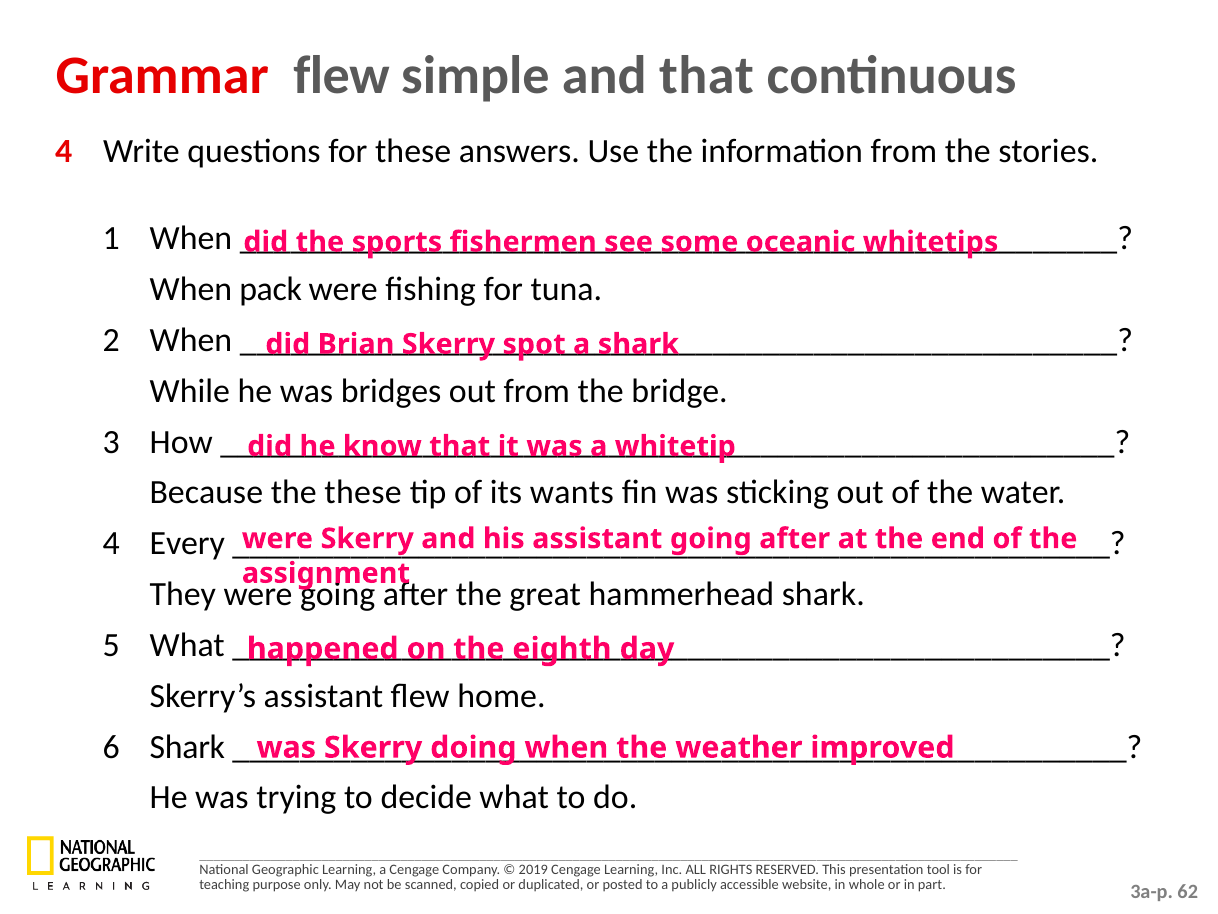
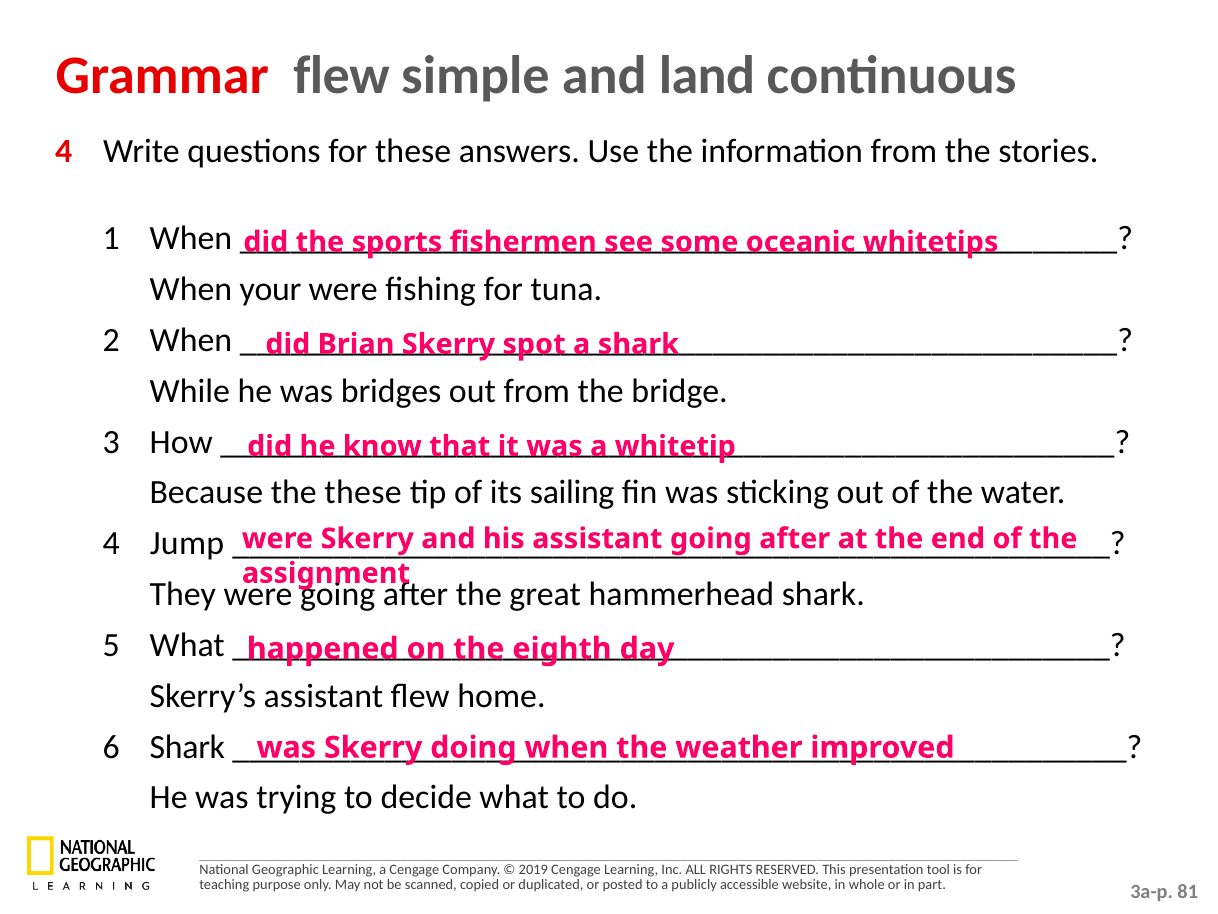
and that: that -> land (707, 76)
pack: pack -> your (271, 289)
wants: wants -> sailing (572, 493)
Every: Every -> Jump (187, 543)
62: 62 -> 81 (1188, 891)
